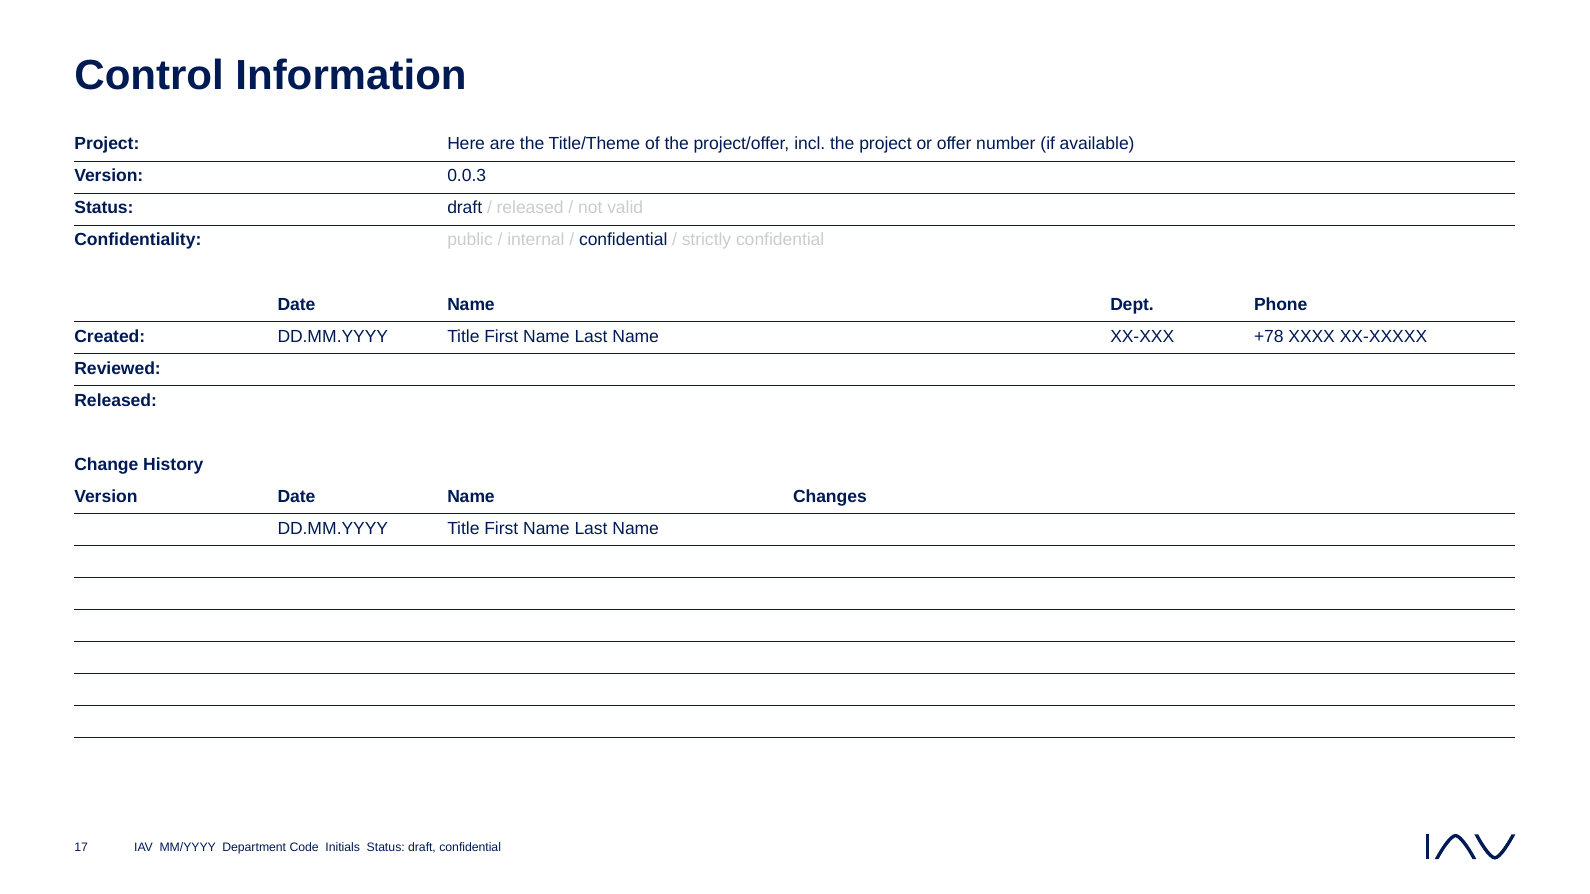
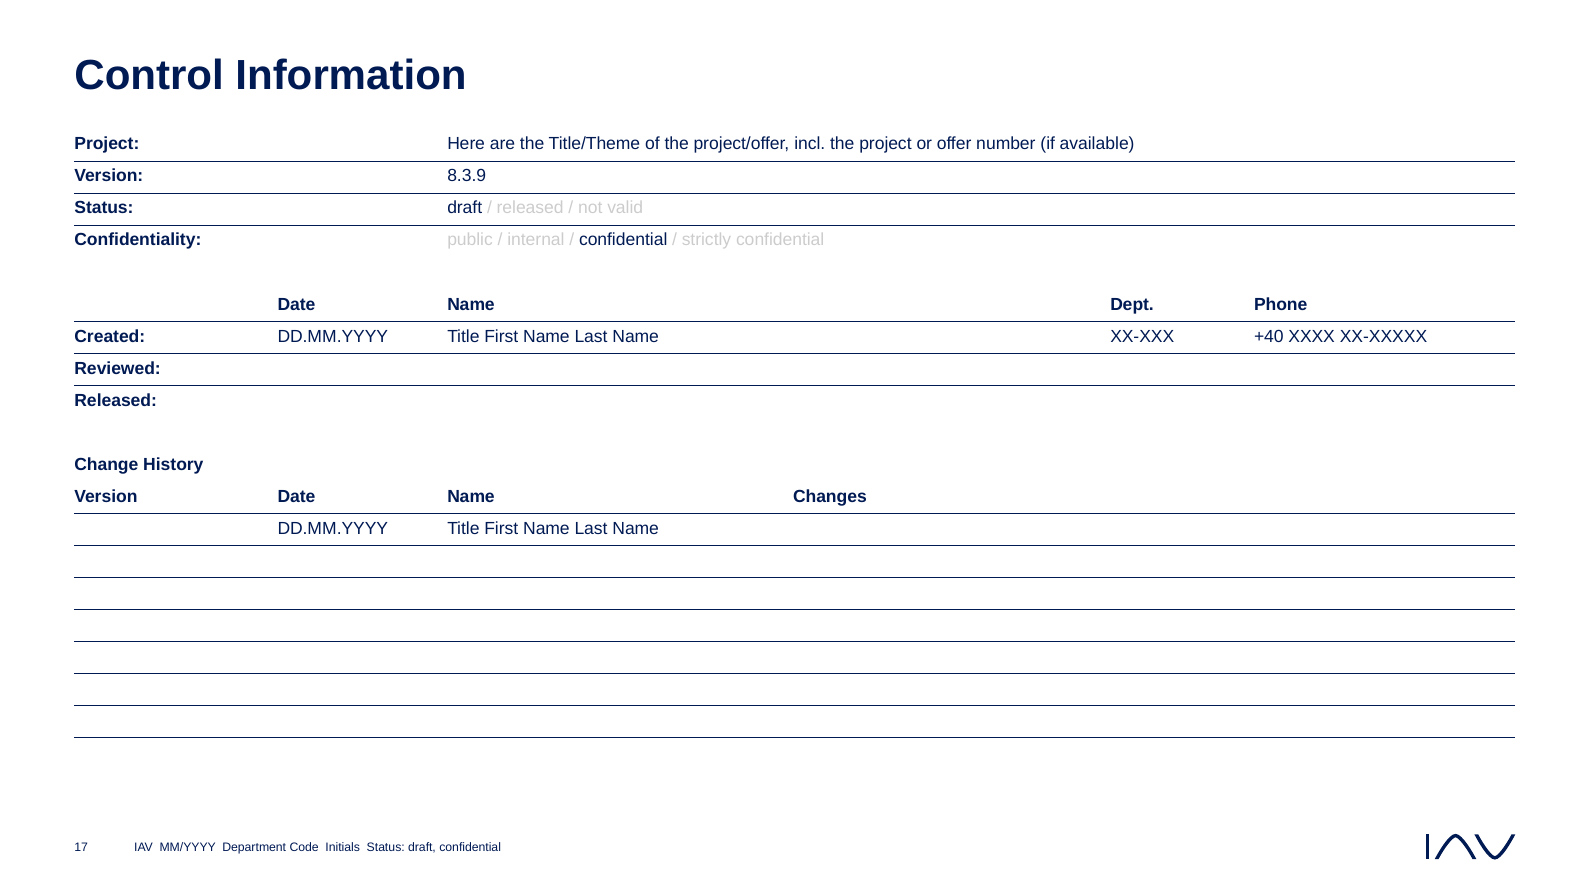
0.0.3: 0.0.3 -> 8.3.9 (467, 176)
+78: +78 -> +40 (1269, 336)
